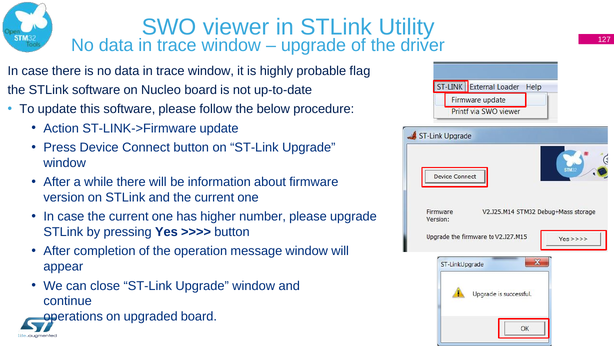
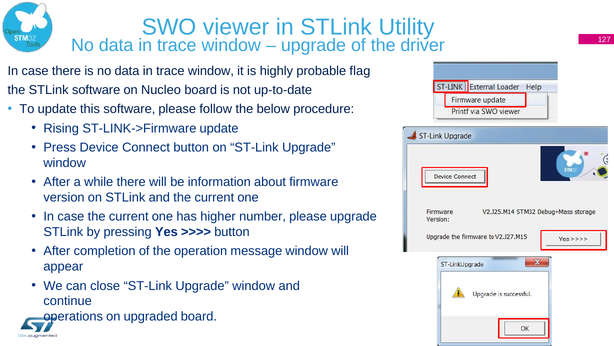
Action: Action -> Rising (61, 128)
